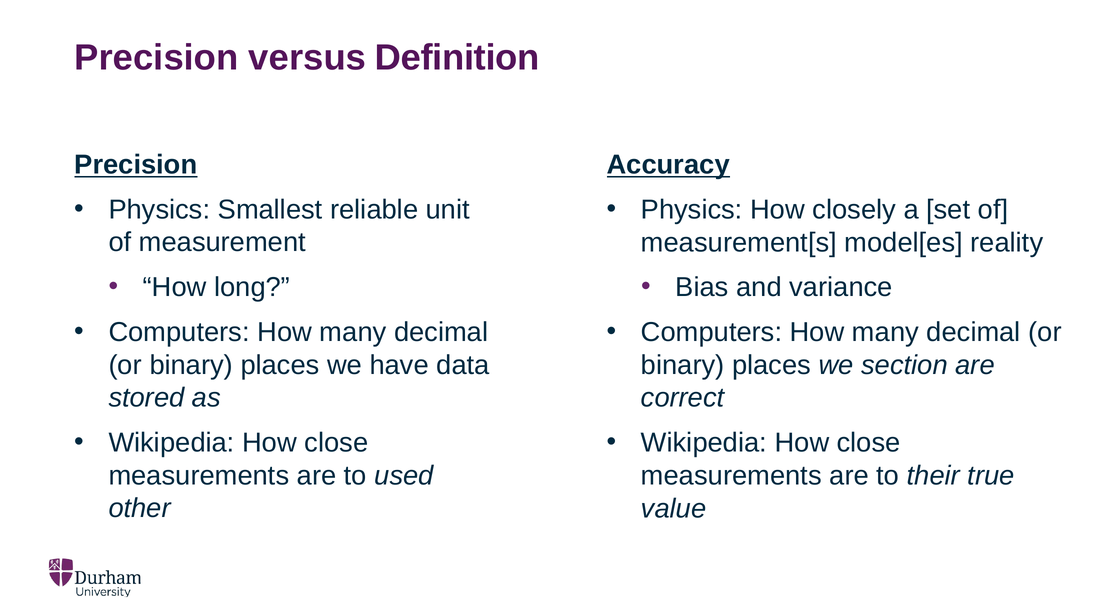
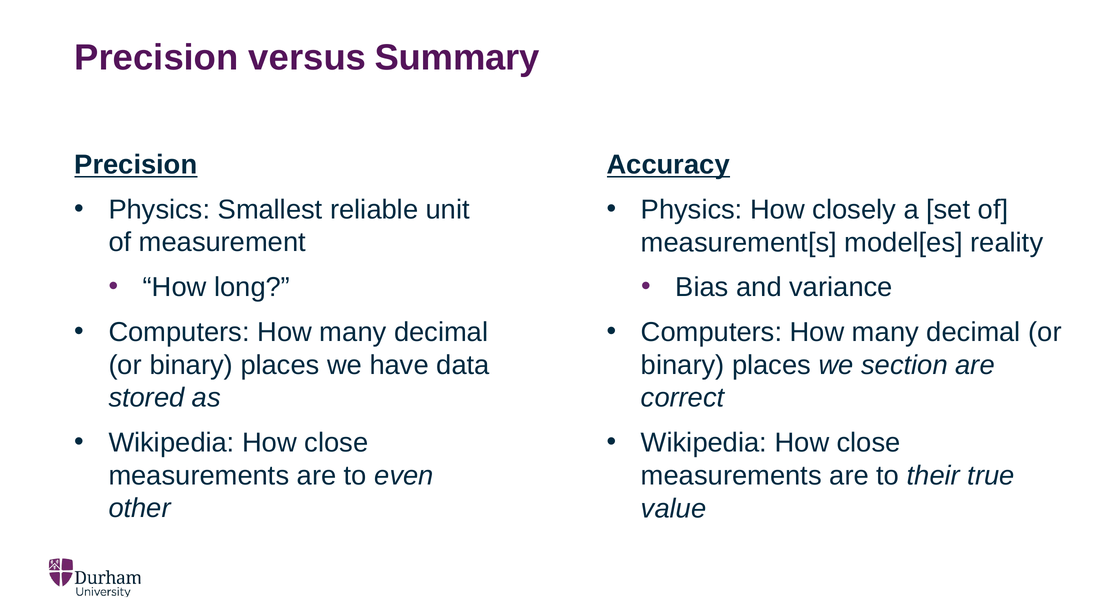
Definition: Definition -> Summary (457, 58)
used: used -> even (404, 476)
